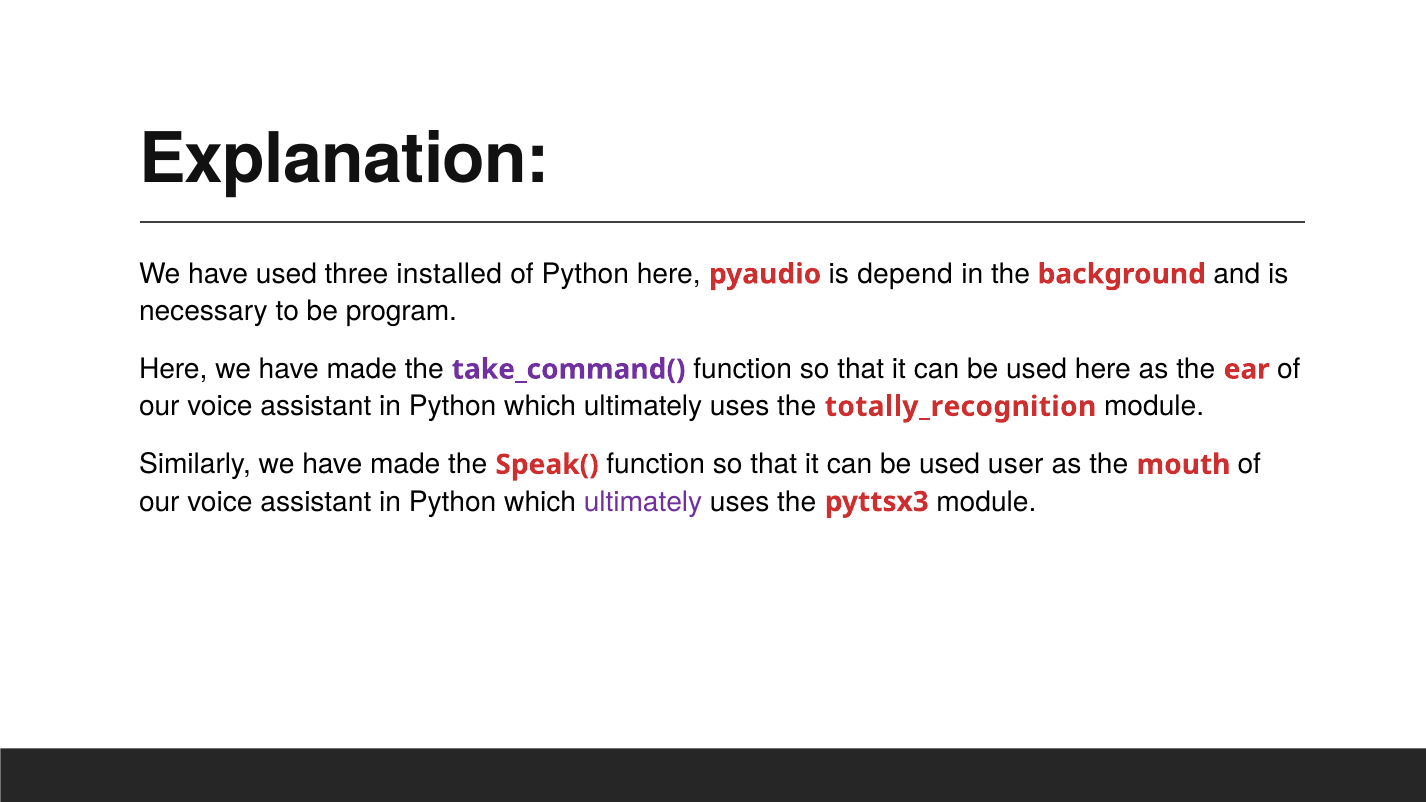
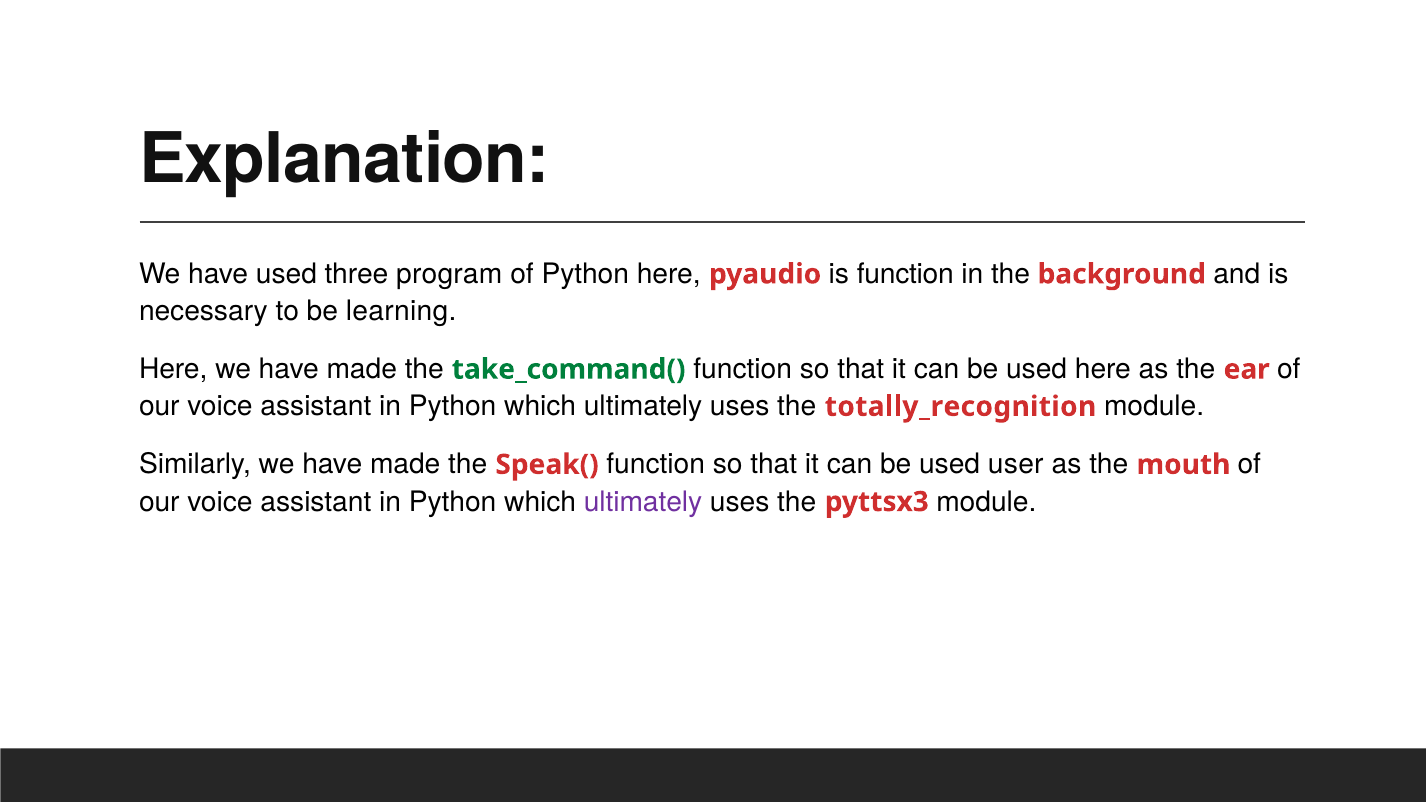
installed: installed -> program (449, 274)
is depend: depend -> function (905, 274)
program: program -> learning (401, 311)
take_command( colour: purple -> green (569, 369)
